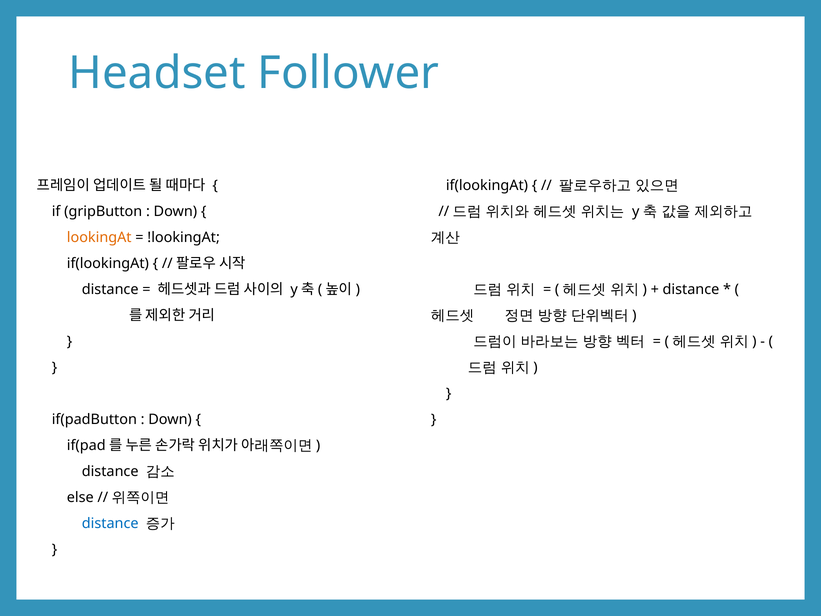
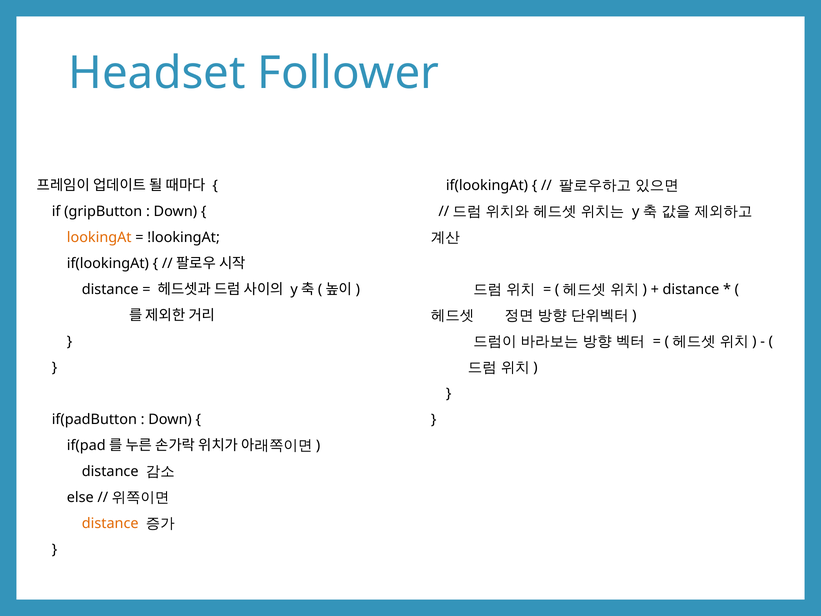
distance colour: blue -> orange (110, 523)
